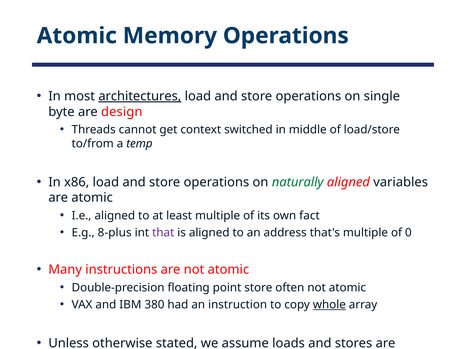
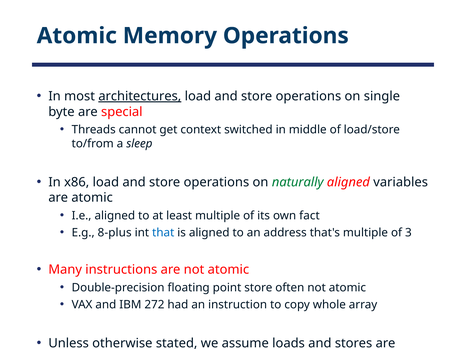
design: design -> special (122, 112)
temp: temp -> sleep (139, 144)
that colour: purple -> blue (163, 233)
0: 0 -> 3 (408, 233)
380: 380 -> 272 (154, 305)
whole underline: present -> none (329, 305)
